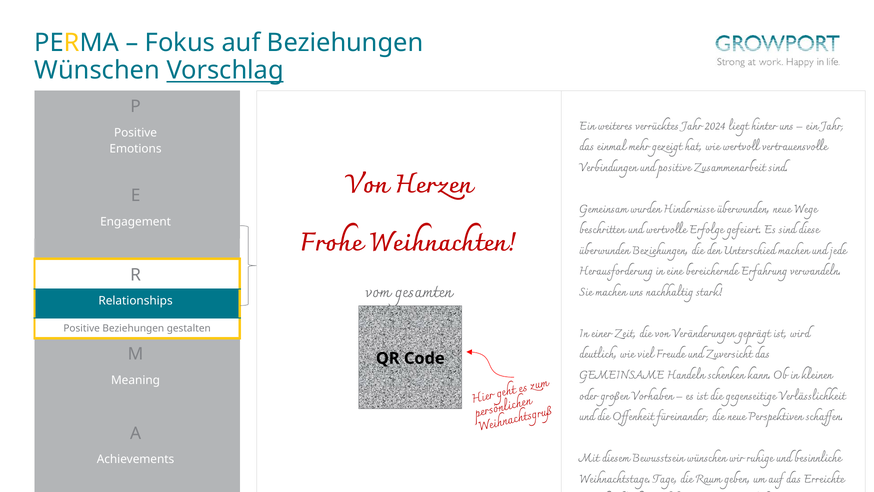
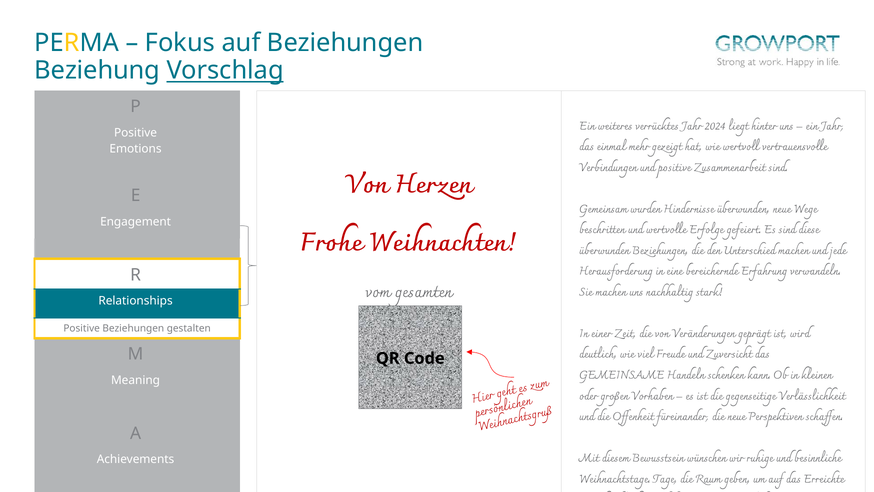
Wünschen: Wünschen -> Beziehung (97, 70)
